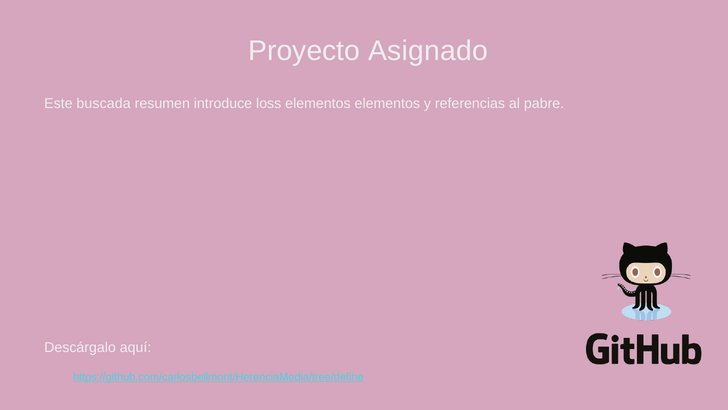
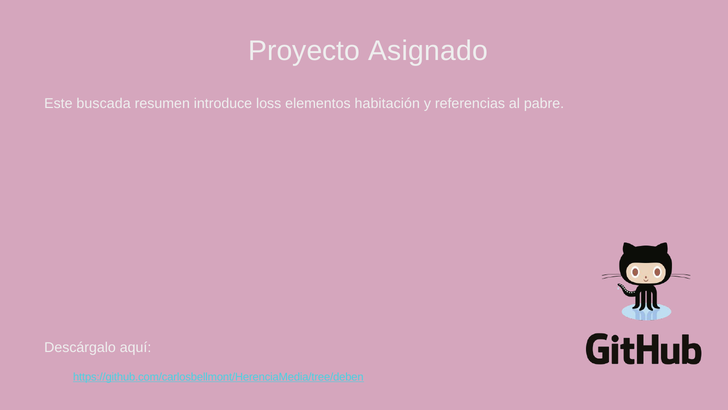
elementos elementos: elementos -> habitación (387, 103)
https://github.com/carlosbellmont/HerenciaMedia/tree/define: https://github.com/carlosbellmont/HerenciaMedia/tree/define -> https://github.com/carlosbellmont/HerenciaMedia/tree/deben (218, 376)
